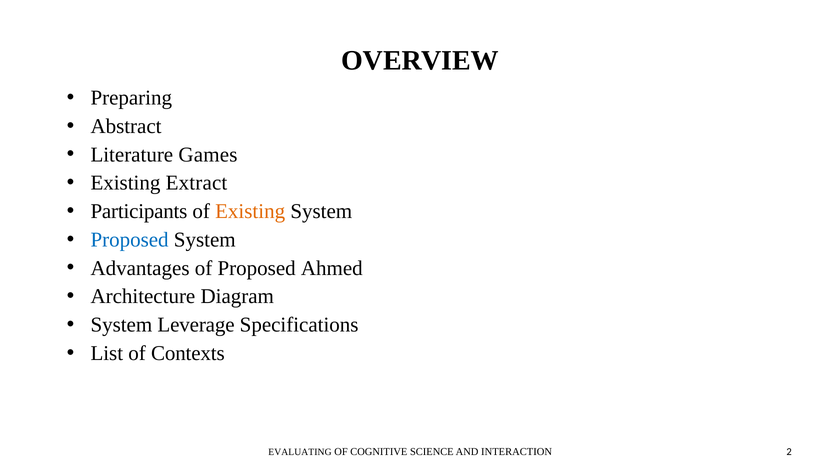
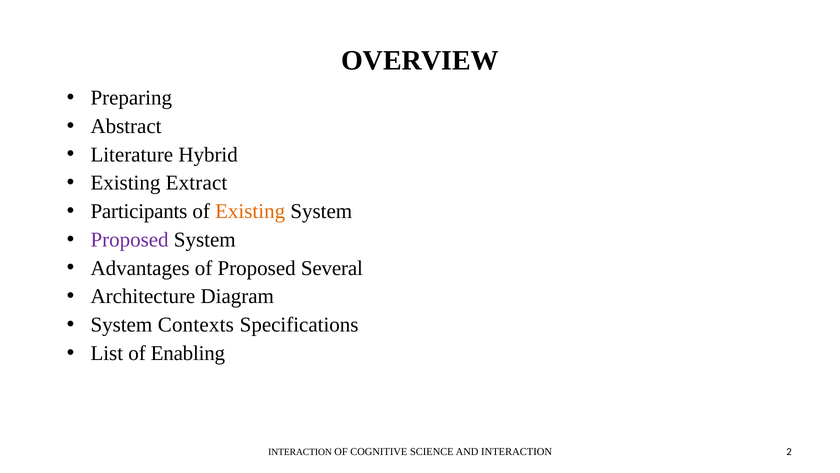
Games: Games -> Hybrid (208, 154)
Proposed colour: blue -> purple (130, 240)
Ahmed: Ahmed -> Several (332, 268)
Leverage: Leverage -> Contexts (196, 325)
Contexts: Contexts -> Enabling (188, 353)
EVALUATING: EVALUATING -> INTERACTION (300, 452)
